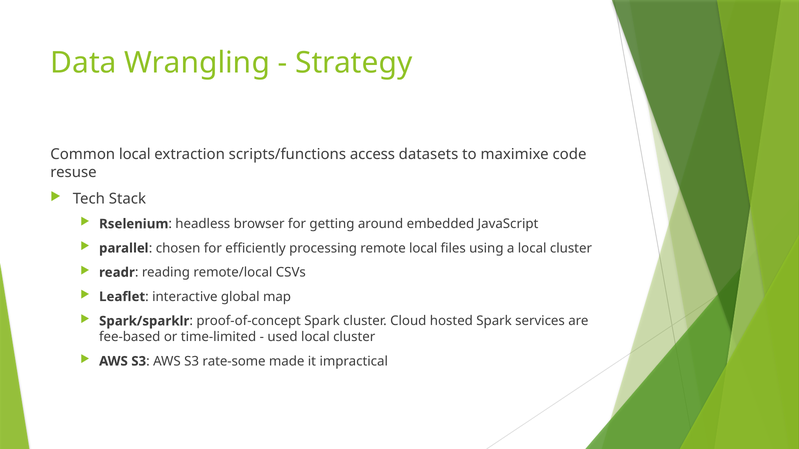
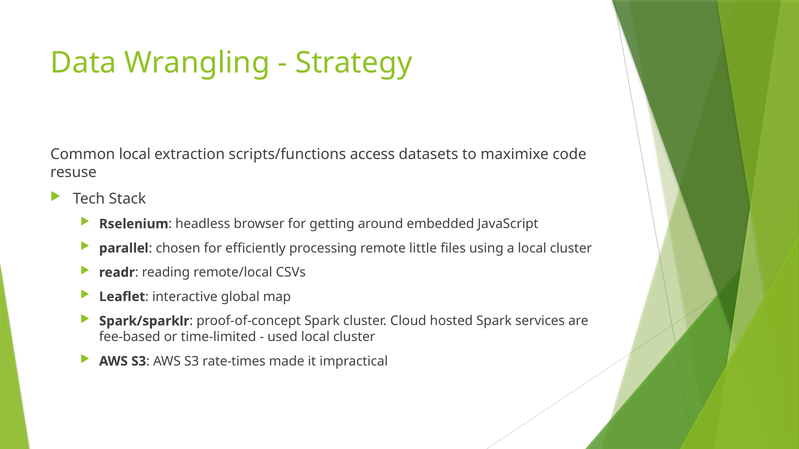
remote local: local -> little (423, 248)
rate-some: rate-some -> rate-times (234, 362)
